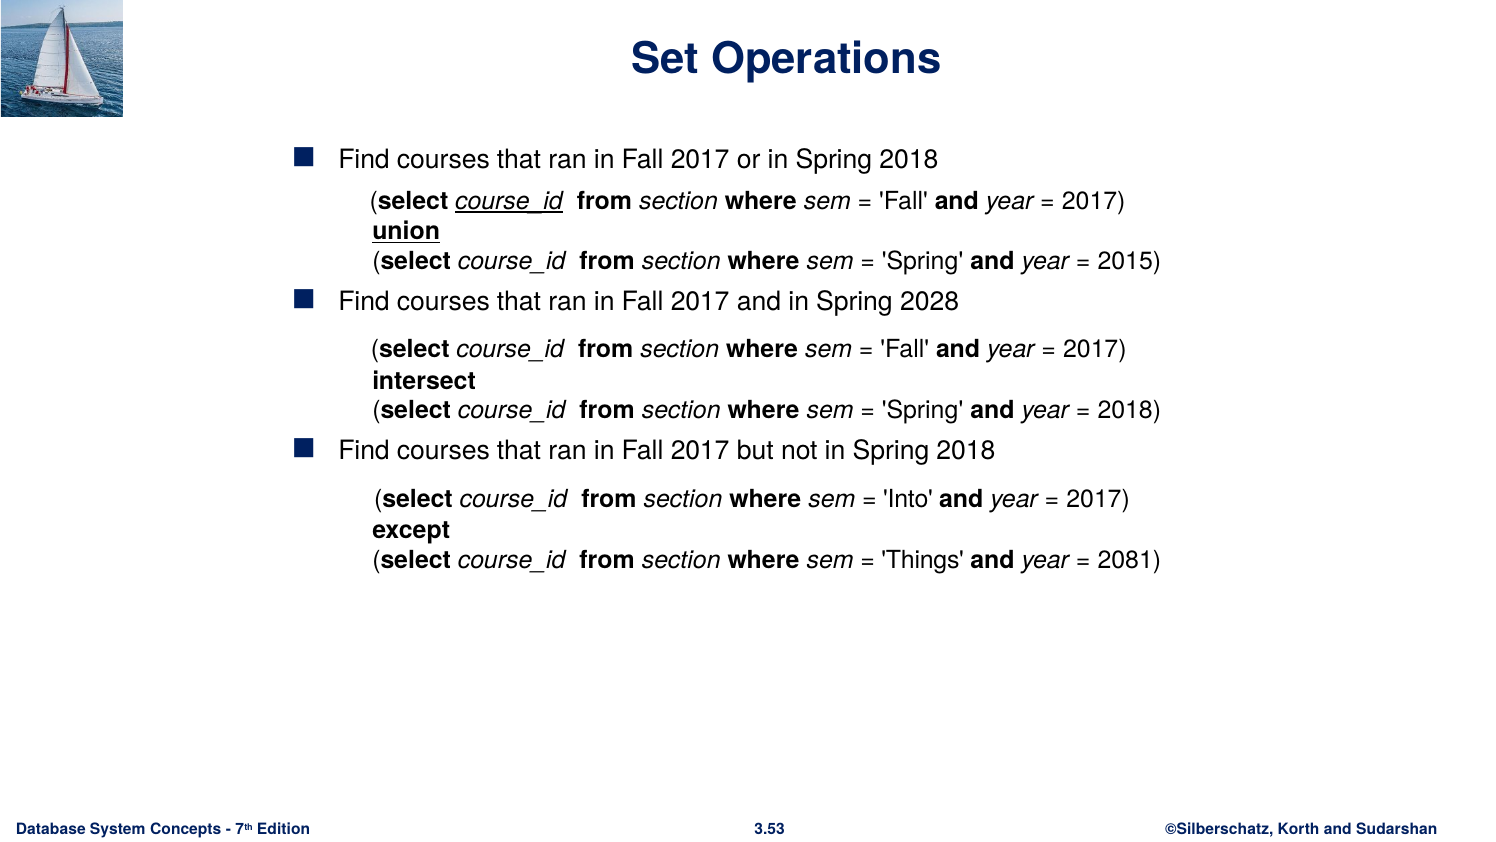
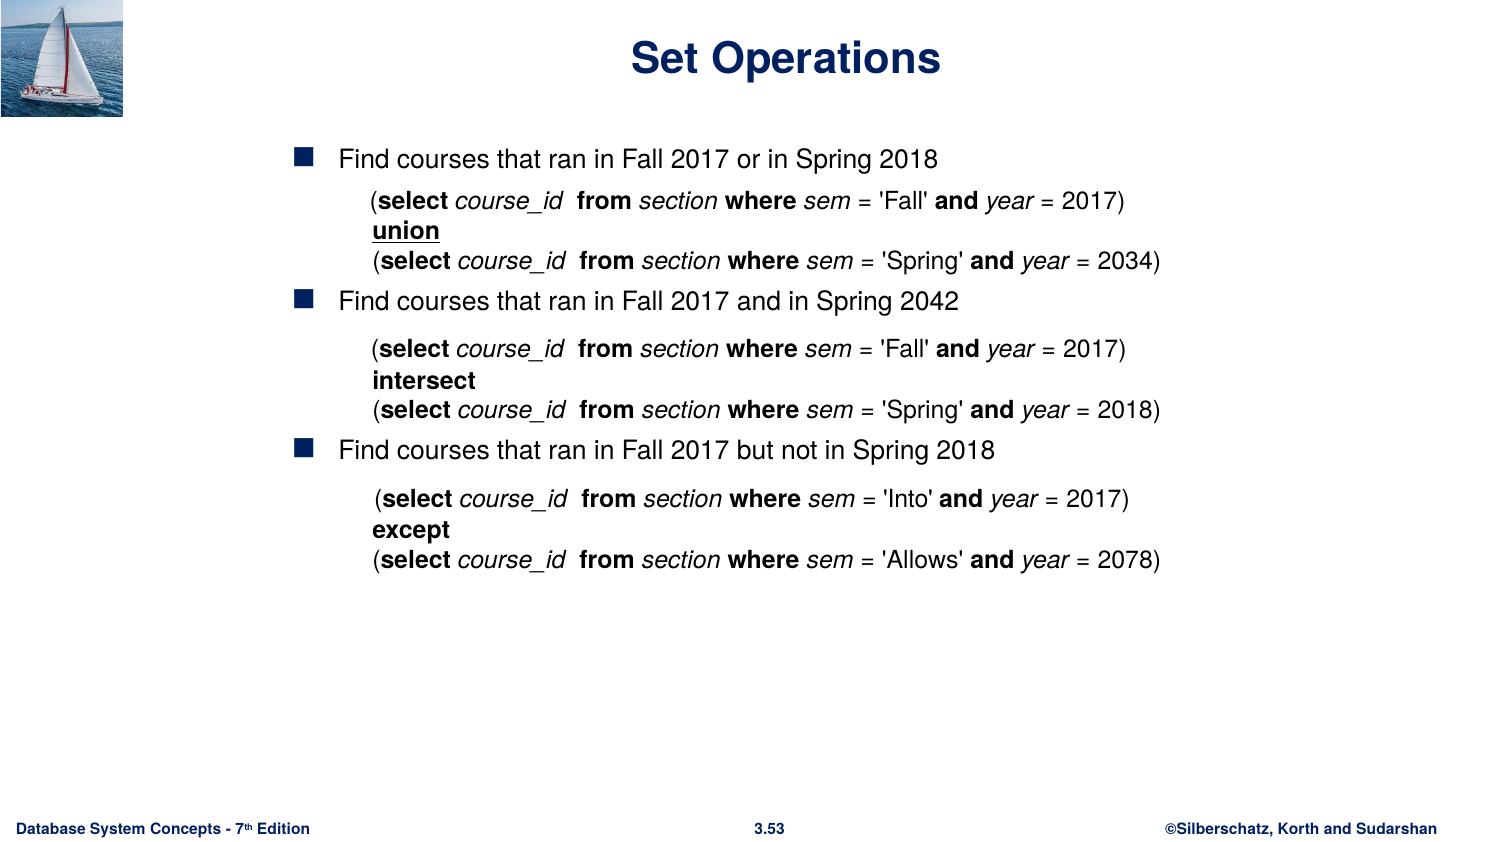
course_id underline: present -> none (509, 201)
2015: 2015 -> 2034 (1129, 261)
2028: 2028 -> 2042 (930, 302)
Things: Things -> Allows (923, 560)
2081: 2081 -> 2078 (1129, 560)
